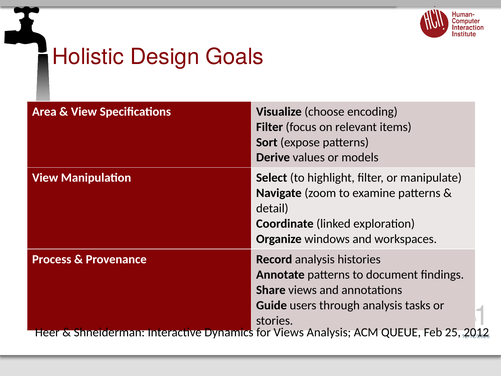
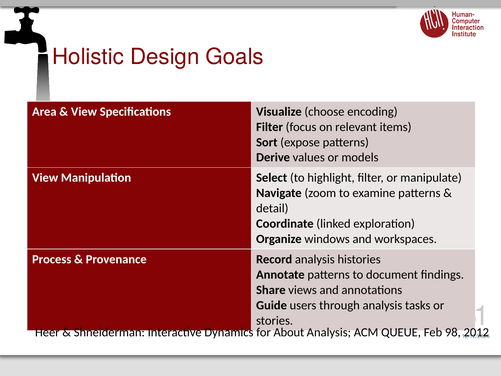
for Views: Views -> About (289, 332)
25: 25 -> 98 (453, 332)
